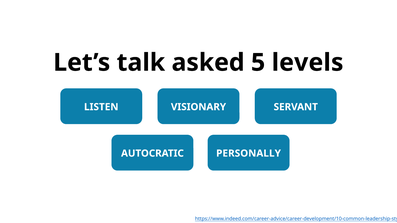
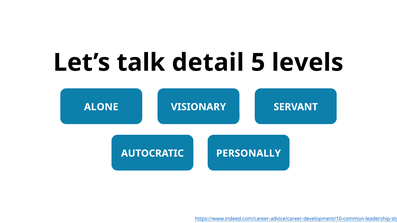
asked: asked -> detail (208, 63)
LISTEN: LISTEN -> ALONE (101, 107)
